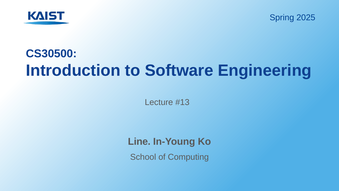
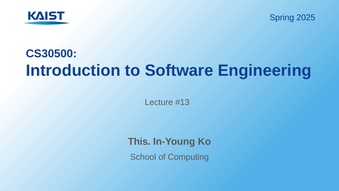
Line: Line -> This (139, 141)
